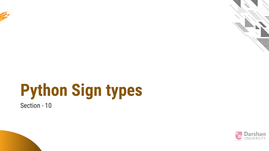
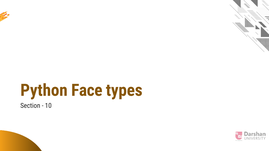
Sign: Sign -> Face (87, 90)
